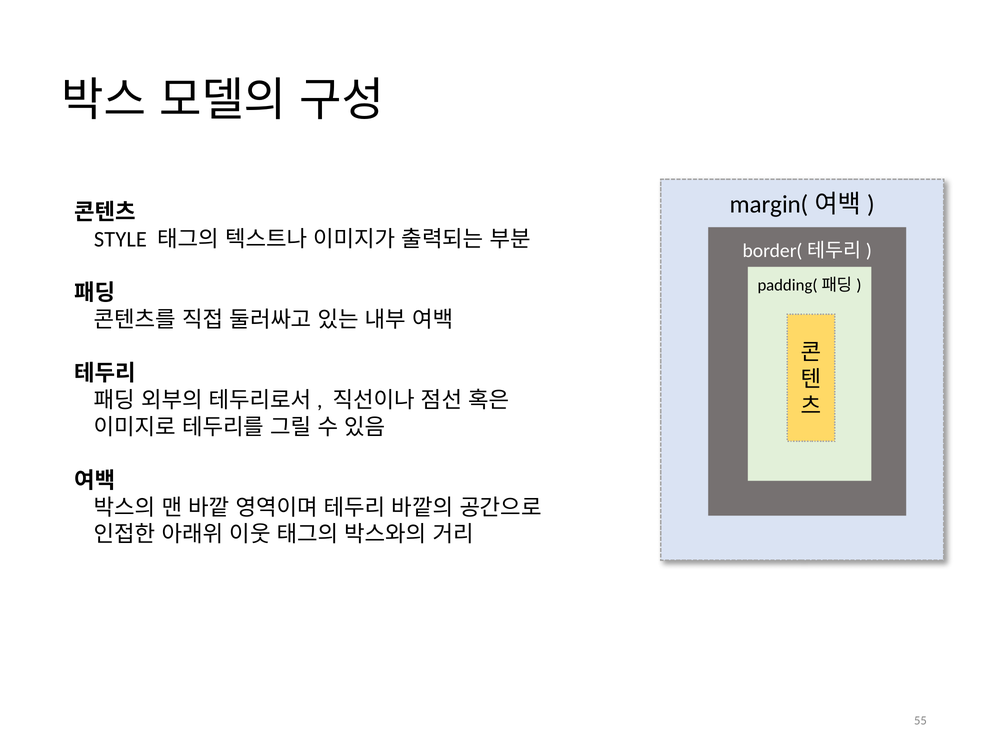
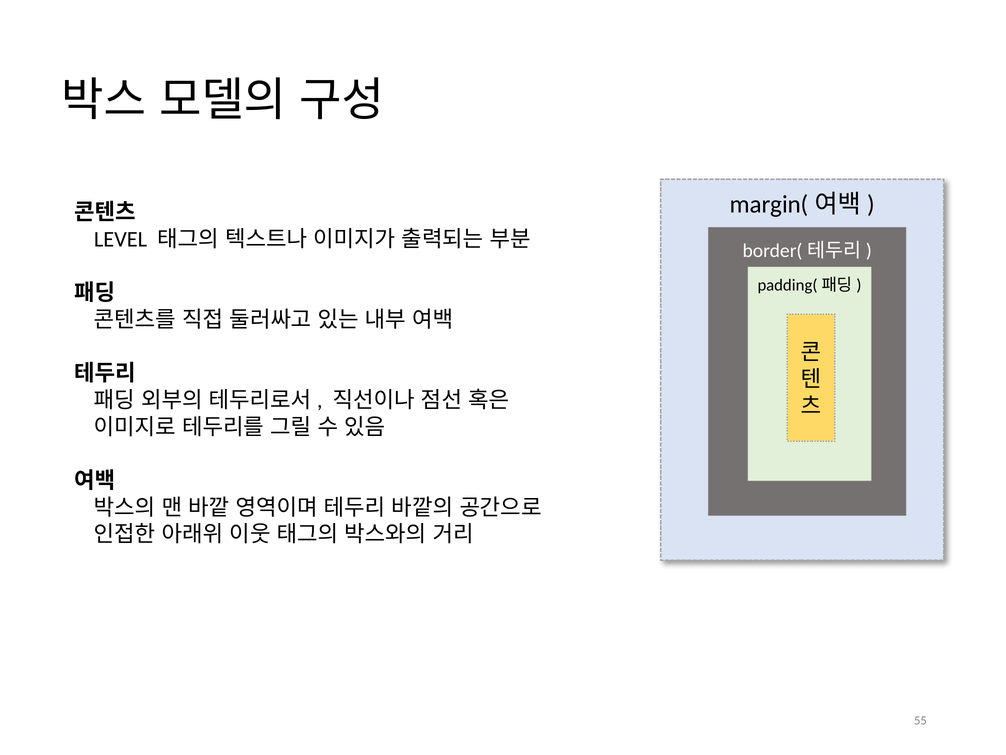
STYLE: STYLE -> LEVEL (121, 239)
